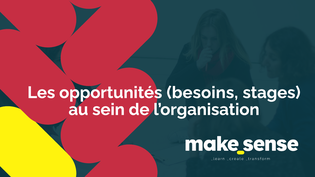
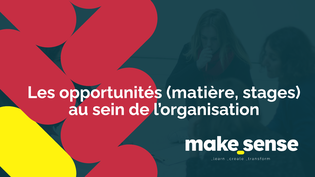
besoins: besoins -> matière (202, 93)
